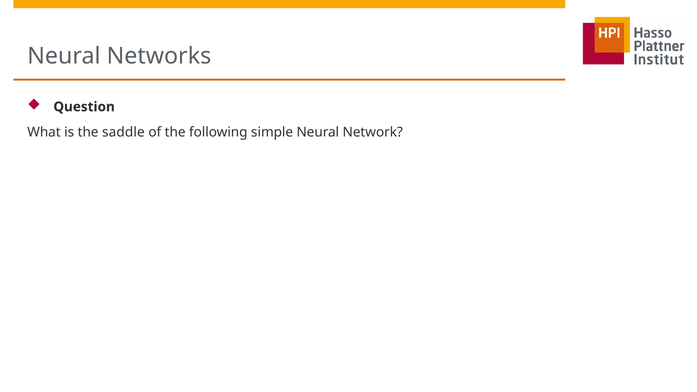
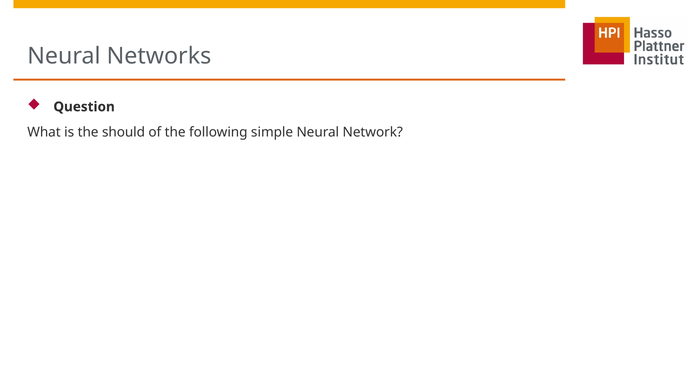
saddle: saddle -> should (124, 132)
